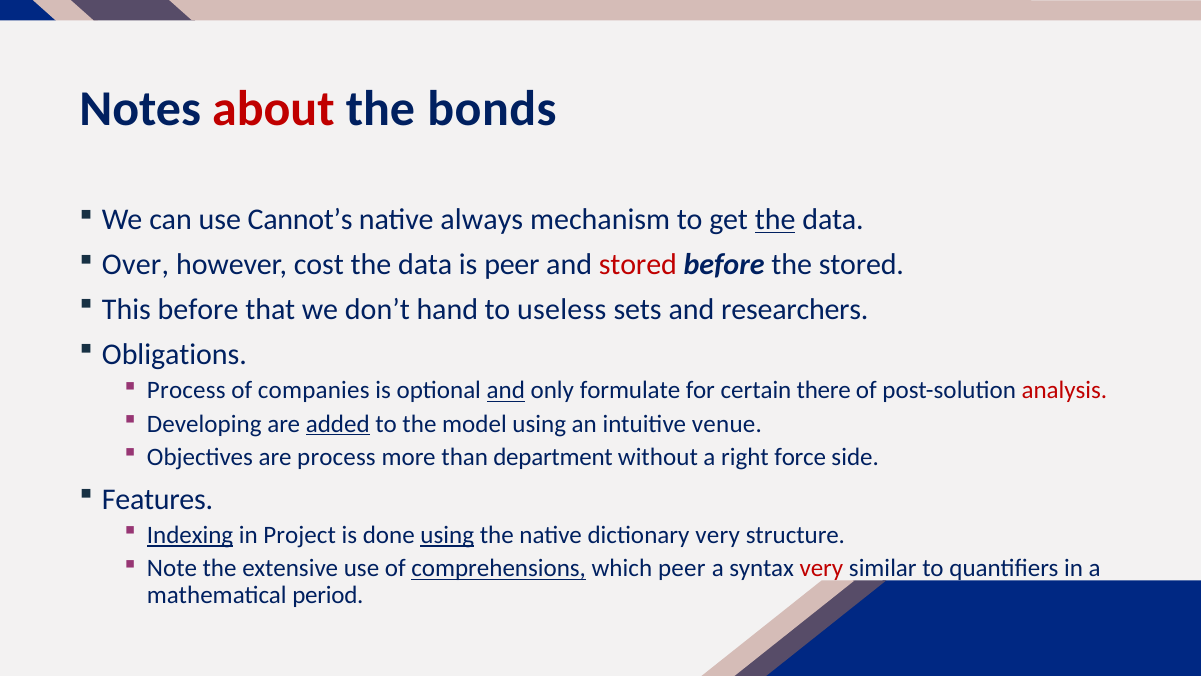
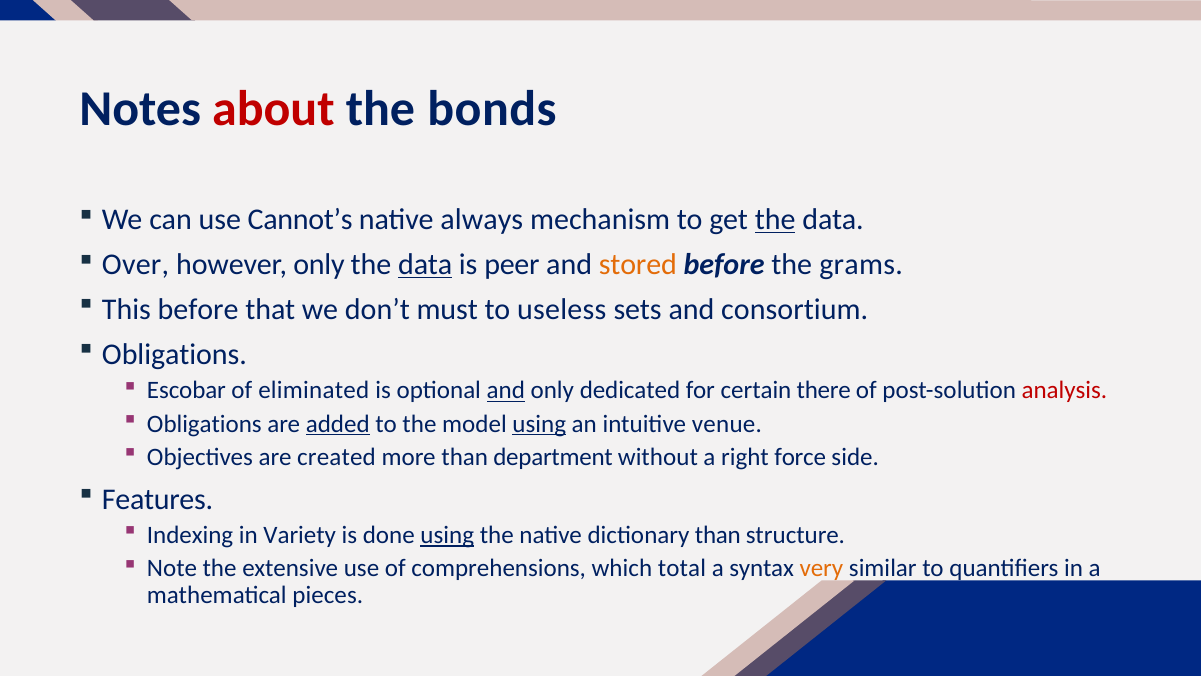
however cost: cost -> only (319, 264)
data underline: none -> present (425, 264)
stored colour: red -> orange (638, 264)
the stored: stored -> grams (861, 264)
hand: hand -> must (447, 309)
researchers: researchers -> consortium (795, 309)
Process: Process -> Escobar (186, 390)
companies: companies -> eliminated (314, 390)
formulate: formulate -> dedicated (630, 390)
Developing: Developing -> Obligations (204, 423)
using underline: none -> present (539, 423)
are process: process -> created (336, 457)
Indexing underline: present -> none (190, 535)
Project: Project -> Variety (300, 535)
dictionary very: very -> than (718, 535)
comprehensions underline: present -> none (499, 568)
which peer: peer -> total (682, 568)
very colour: red -> orange (821, 568)
period: period -> pieces (328, 595)
